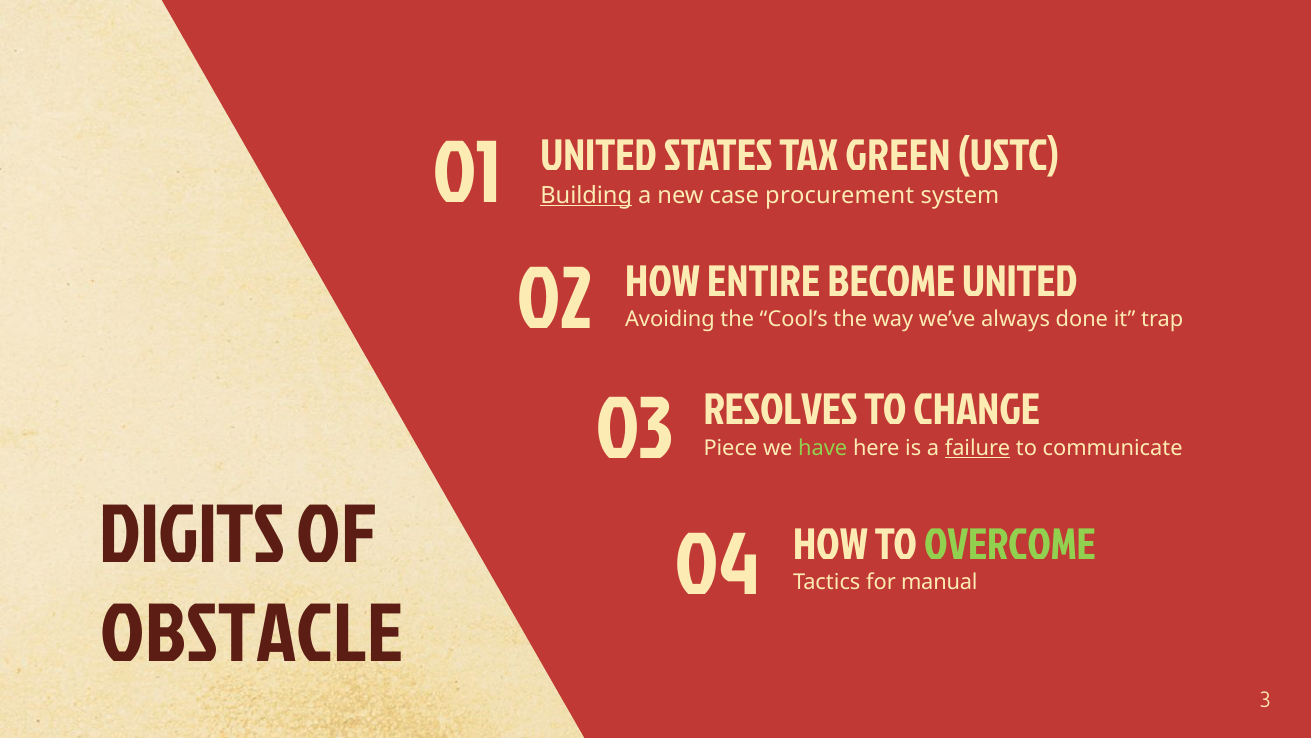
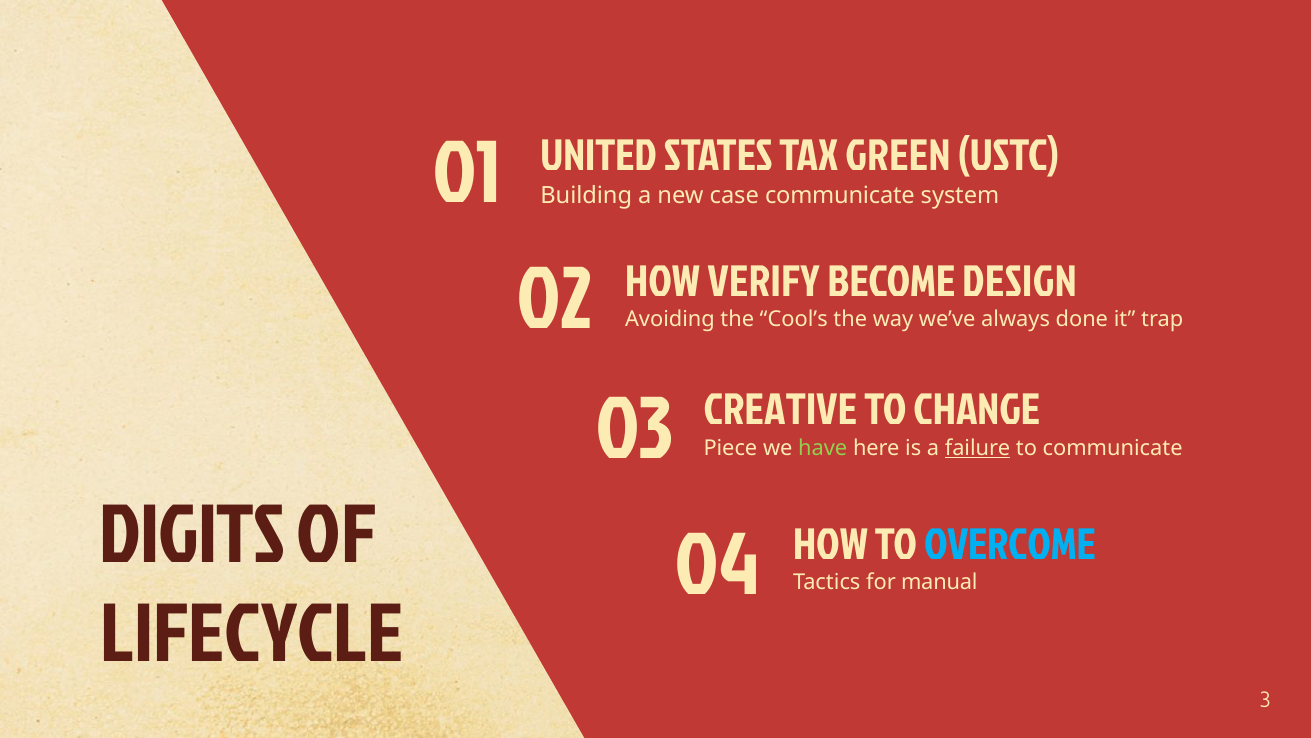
Building underline: present -> none (586, 195)
case procurement: procurement -> communicate (840, 195)
ENTIRE: ENTIRE -> VERIFY (764, 281)
BECOME UNITED: UNITED -> DESIGN (1020, 281)
RESOLVES: RESOLVES -> CREATIVE (780, 410)
OVERCOME colour: light green -> light blue (1010, 545)
OBSTACLE: OBSTACLE -> LIFECYCLE (252, 634)
